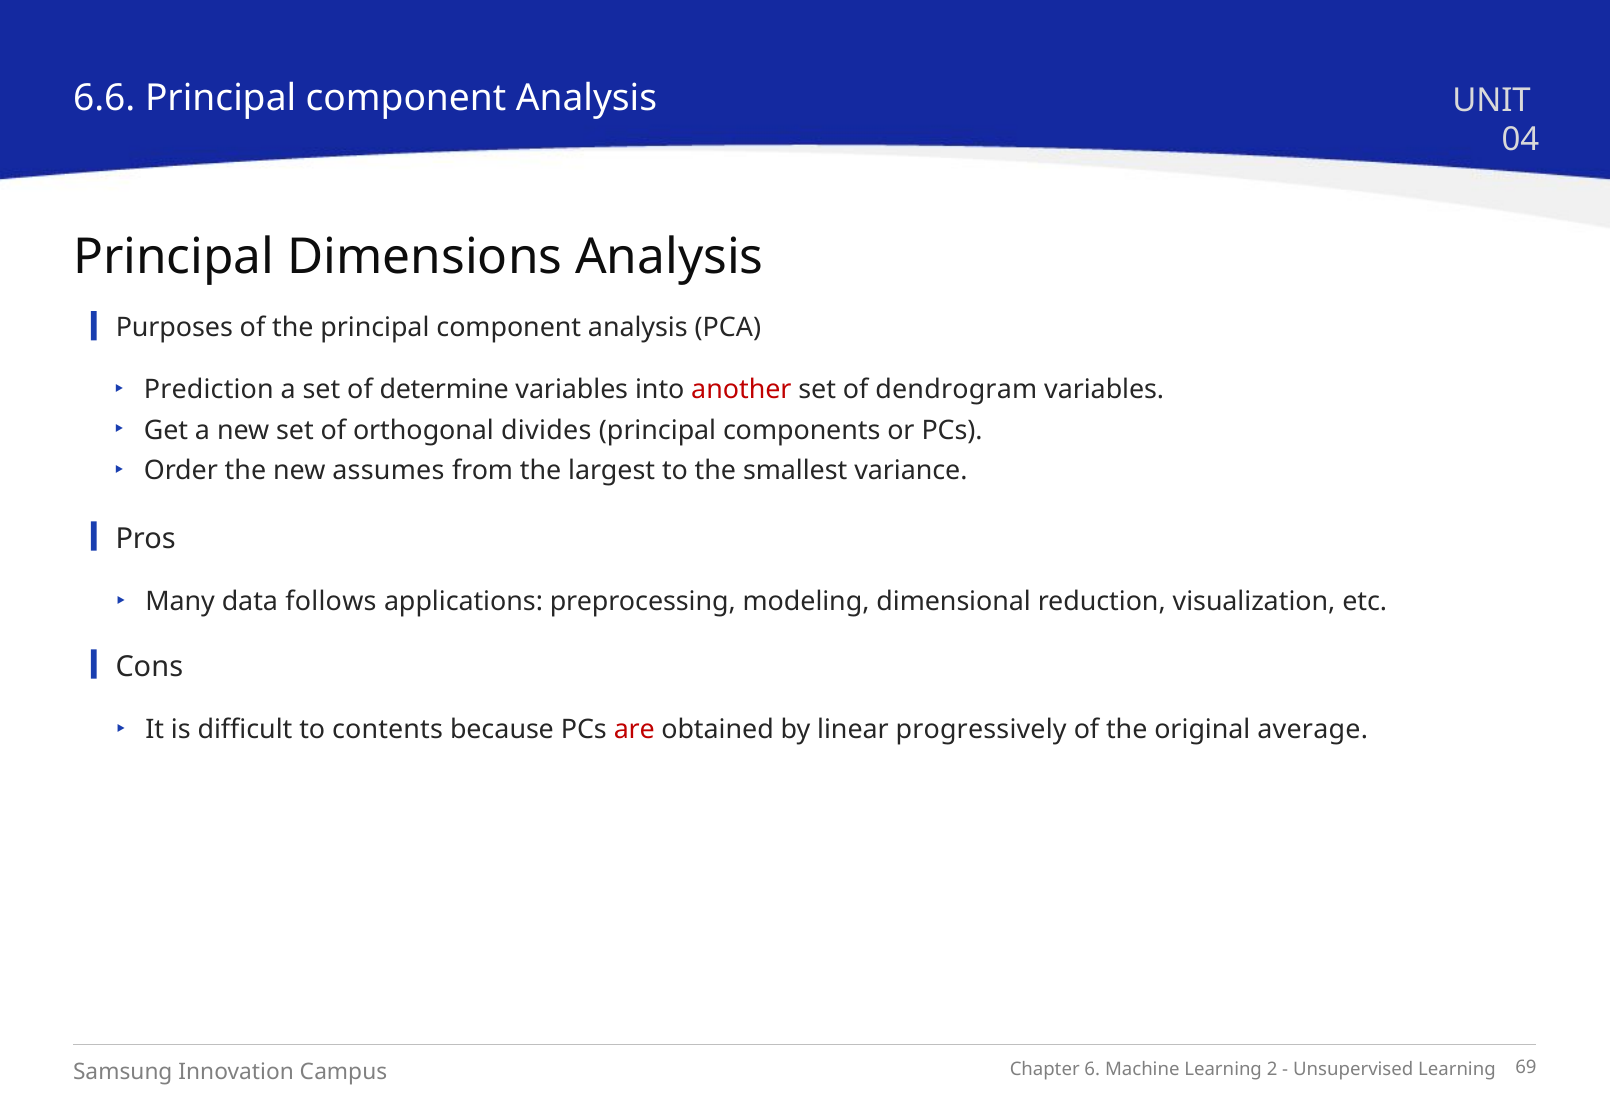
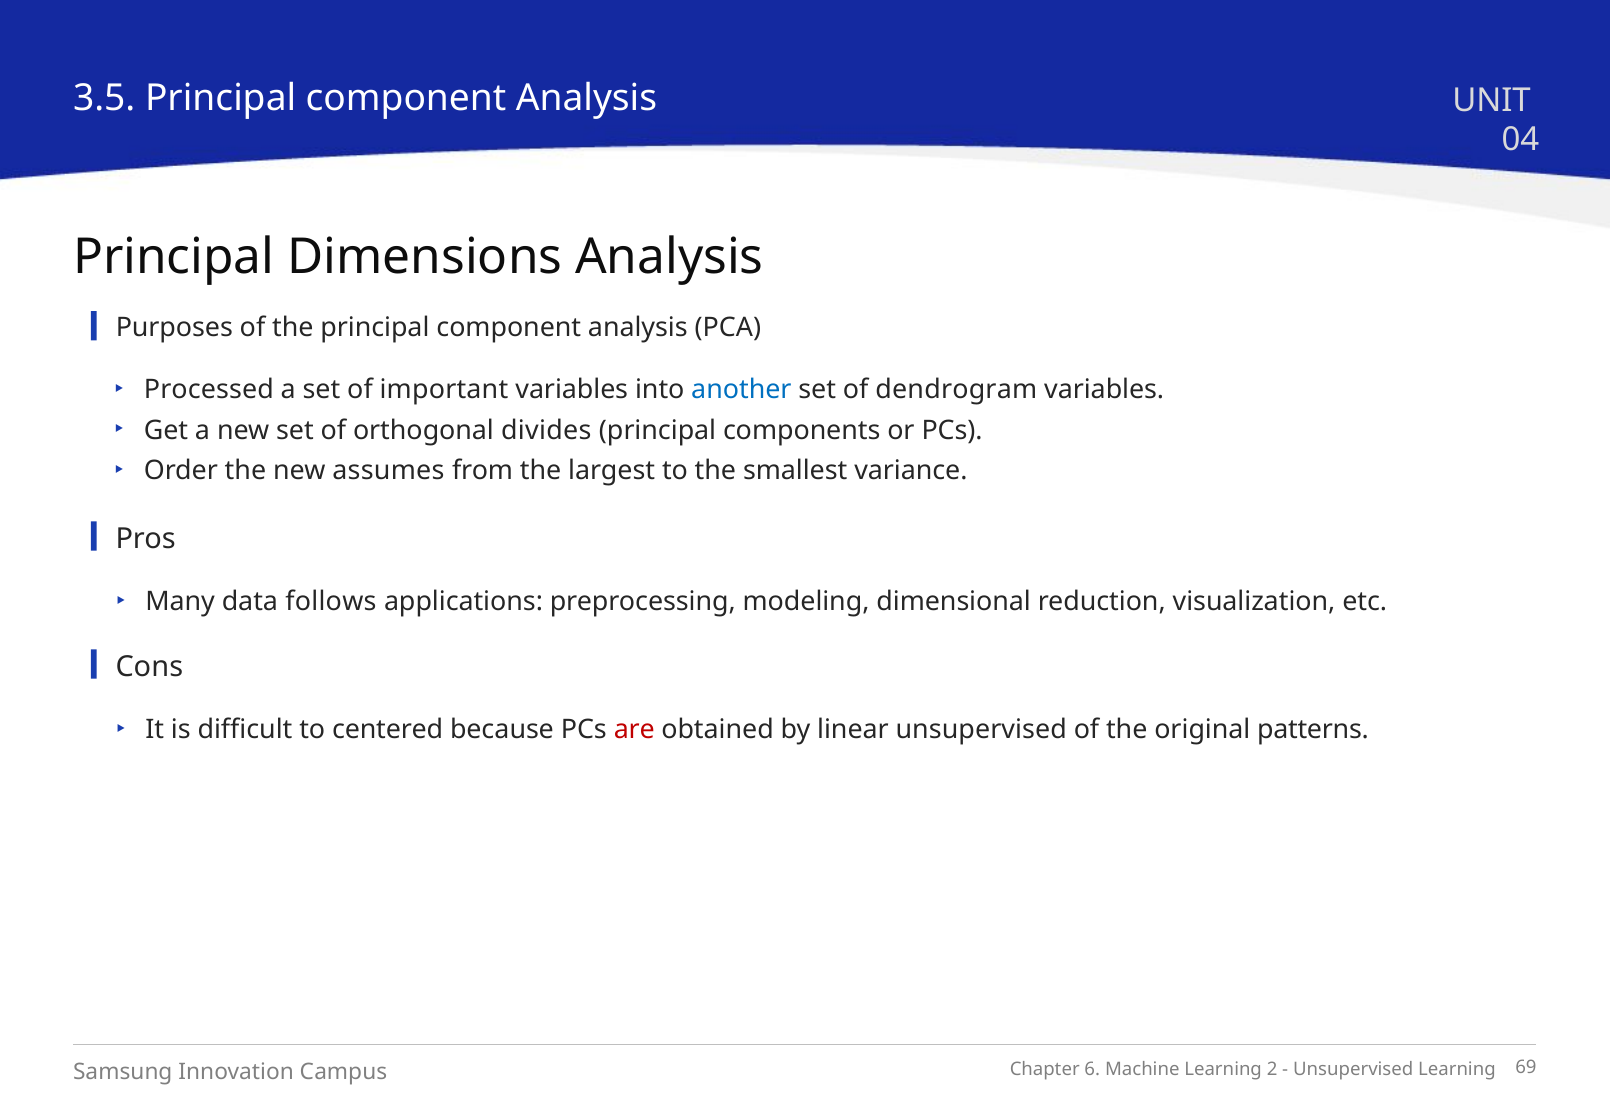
6.6: 6.6 -> 3.5 (104, 98)
Prediction: Prediction -> Processed (209, 390)
determine: determine -> important (444, 390)
another colour: red -> blue (741, 390)
contents: contents -> centered (388, 730)
linear progressively: progressively -> unsupervised (981, 730)
average: average -> patterns (1313, 730)
